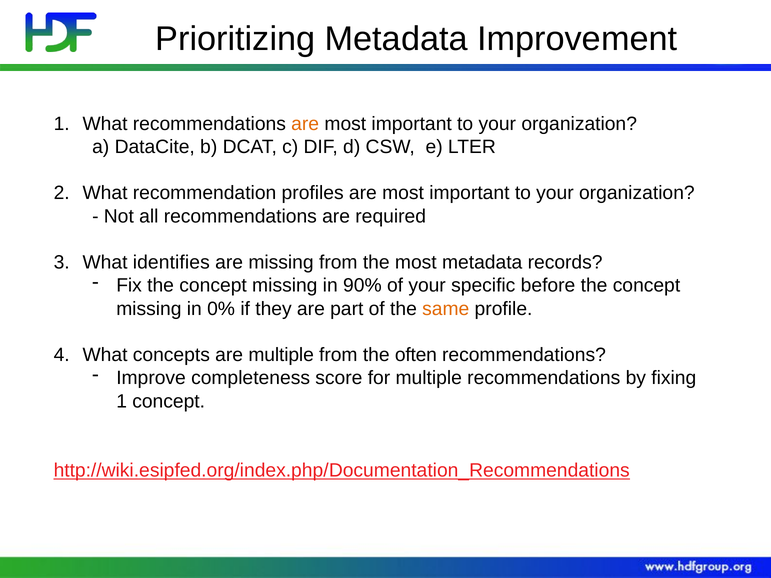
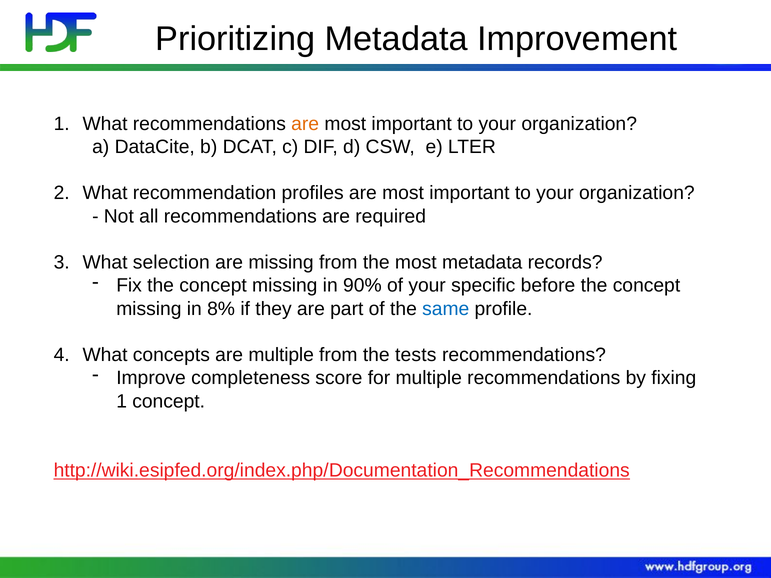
identifies: identifies -> selection (171, 263)
0%: 0% -> 8% (221, 309)
same colour: orange -> blue (446, 309)
often: often -> tests (416, 355)
